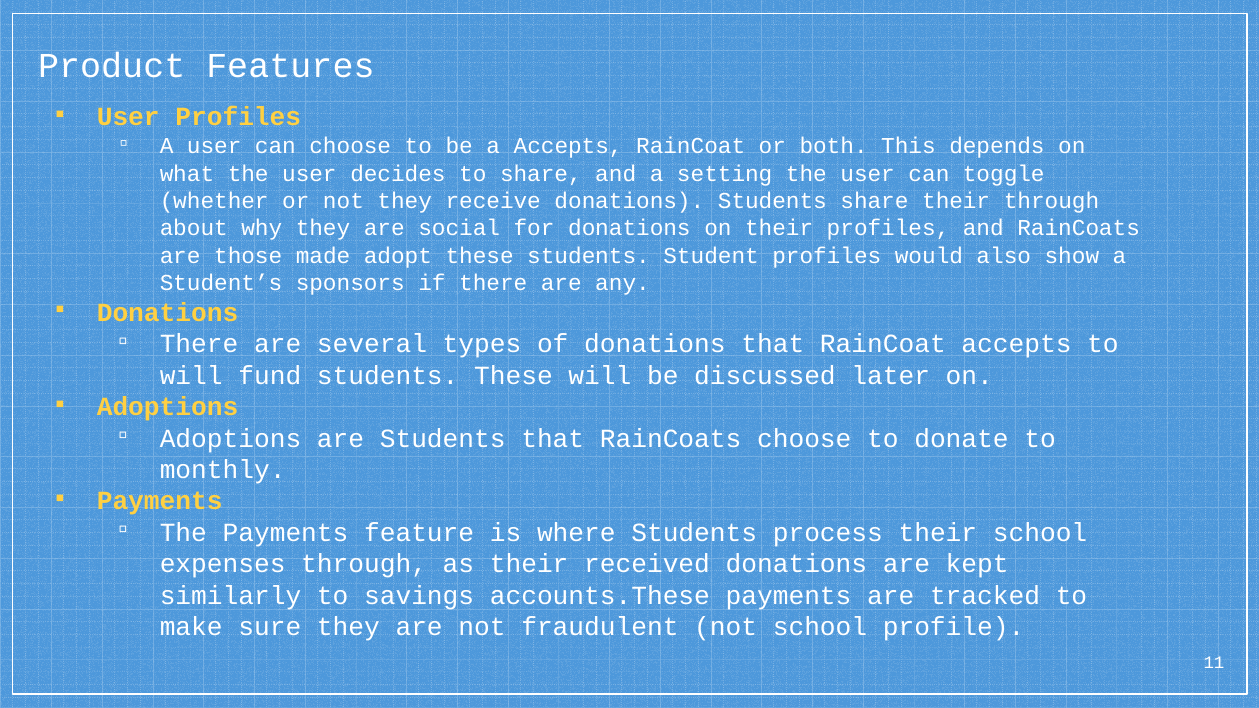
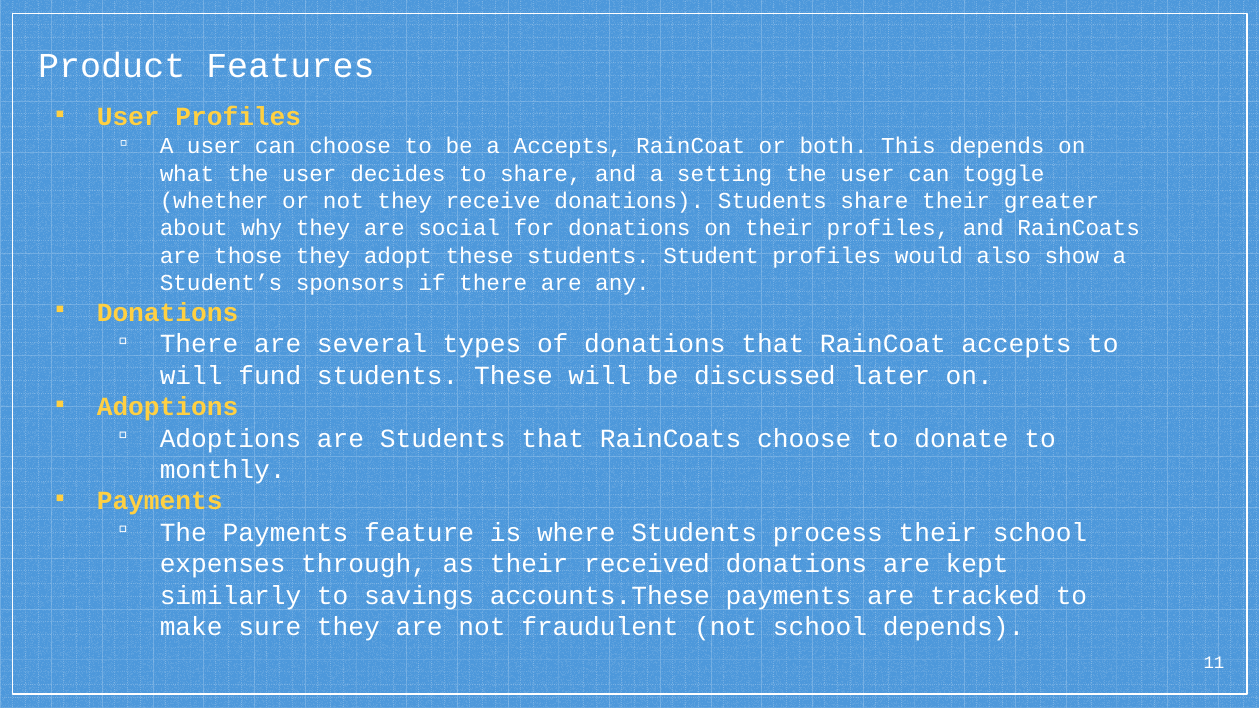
their through: through -> greater (1052, 201)
those made: made -> they (323, 256)
school profile: profile -> depends (954, 627)
